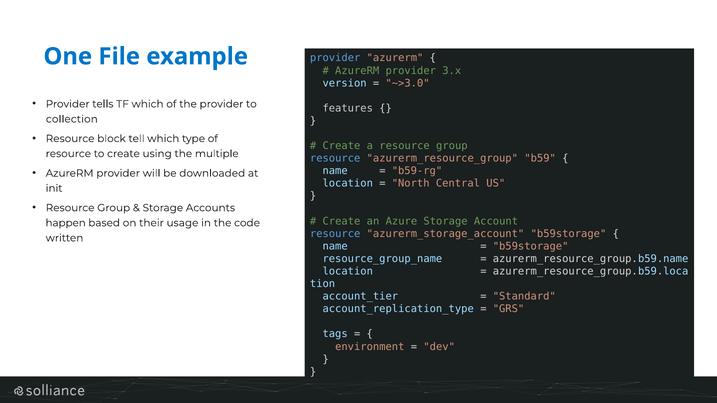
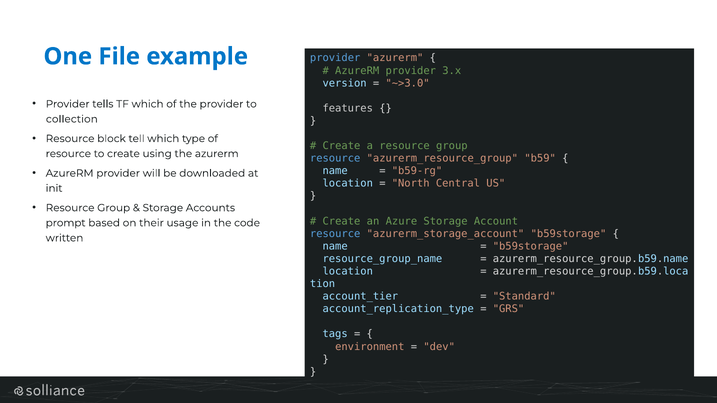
the multiple: multiple -> azurerm (217, 154)
happen: happen -> prompt (66, 223)
